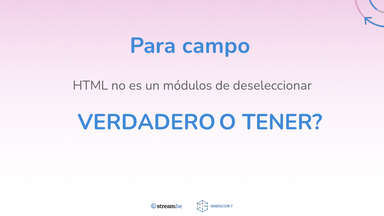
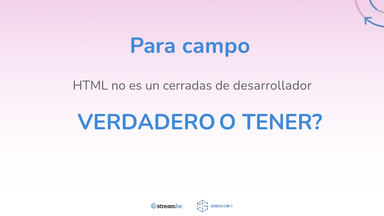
módulos: módulos -> cerradas (187, 85)
deseleccionar: deseleccionar -> desarrollador (272, 85)
